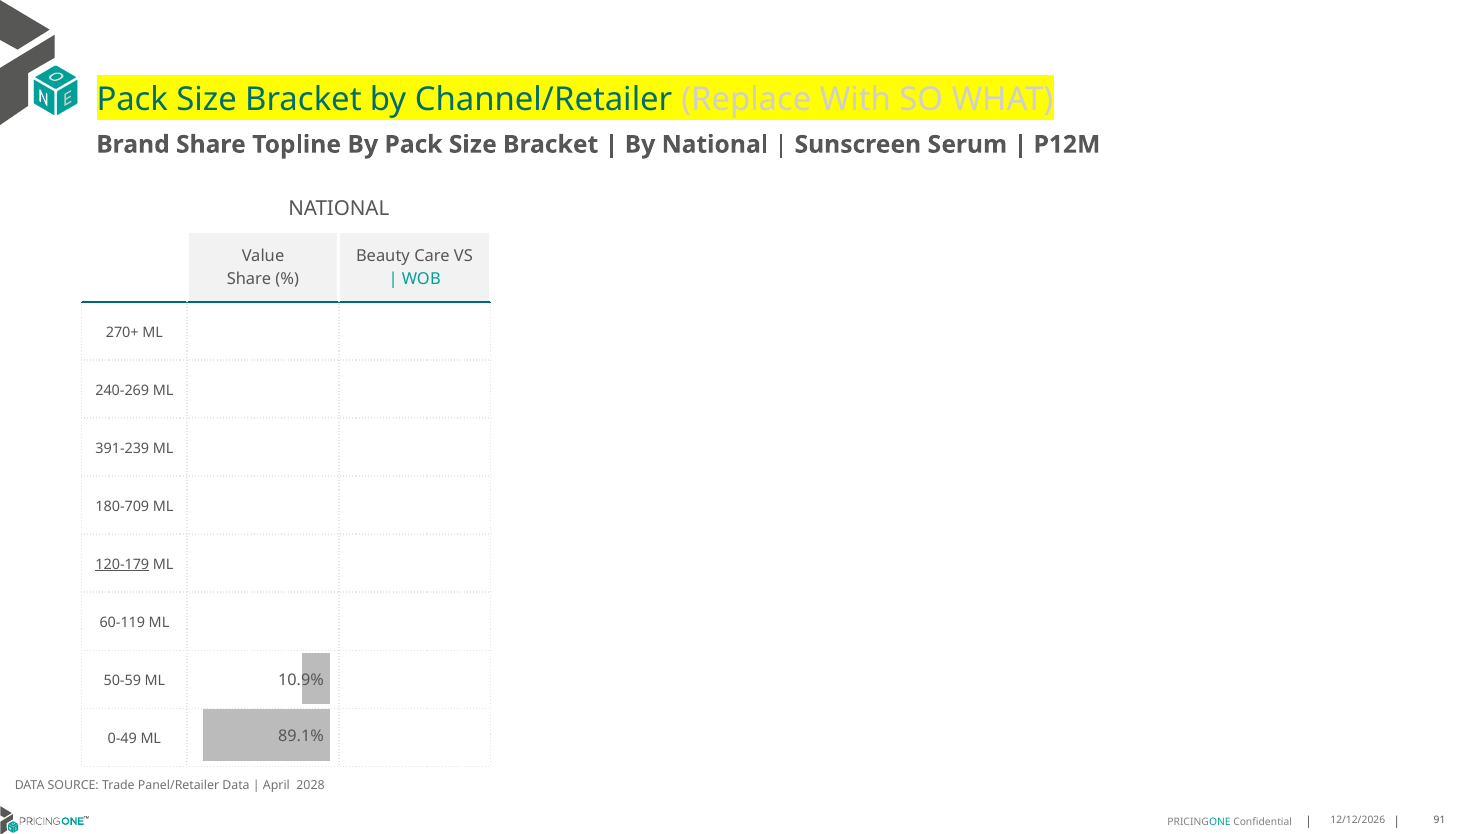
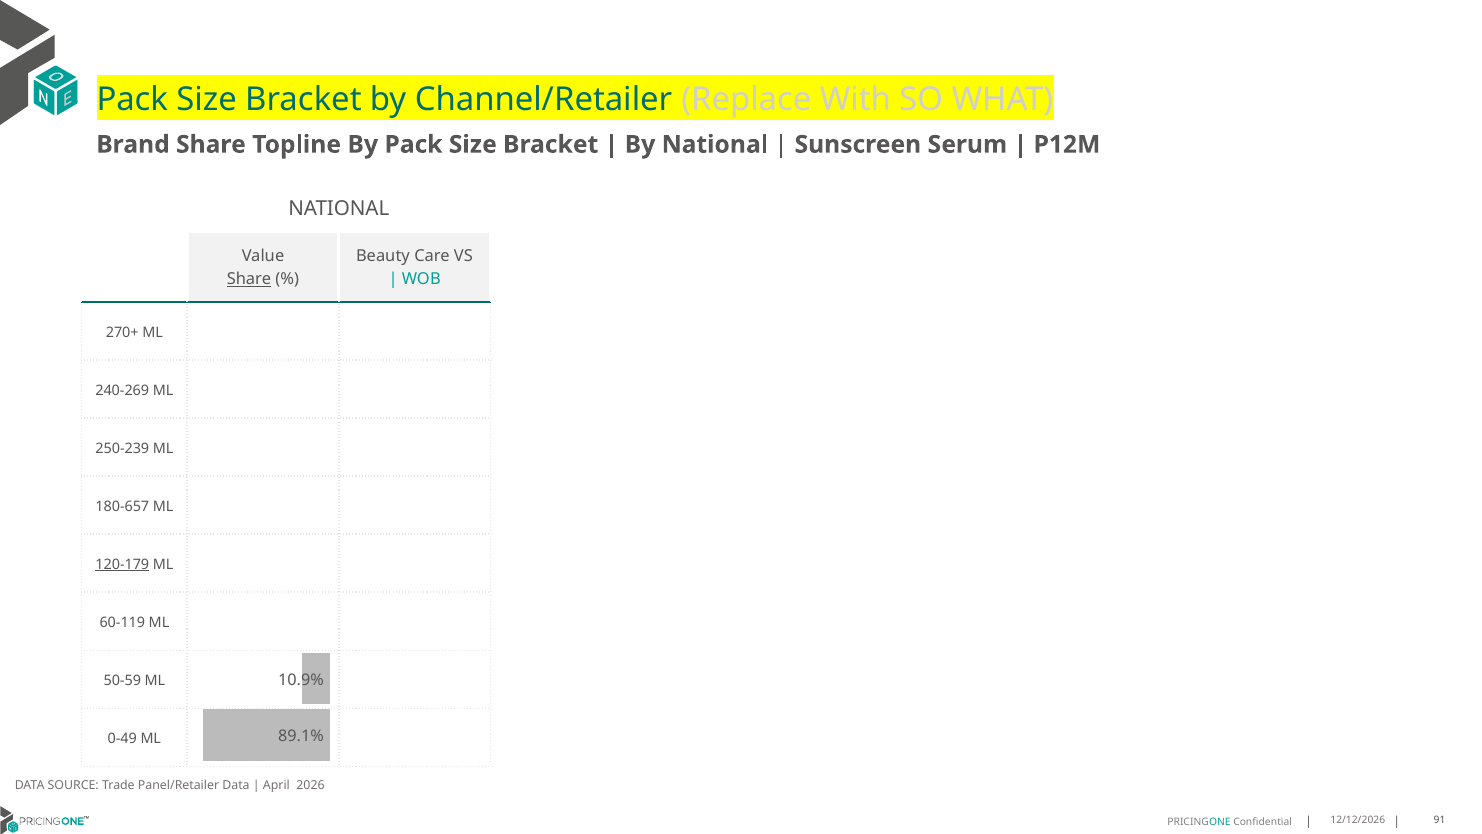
Share underline: none -> present (249, 279)
391-239: 391-239 -> 250-239 (122, 448)
180-709: 180-709 -> 180-657 (122, 506)
2028: 2028 -> 2026 (311, 785)
